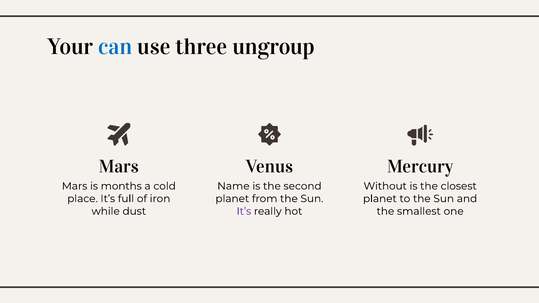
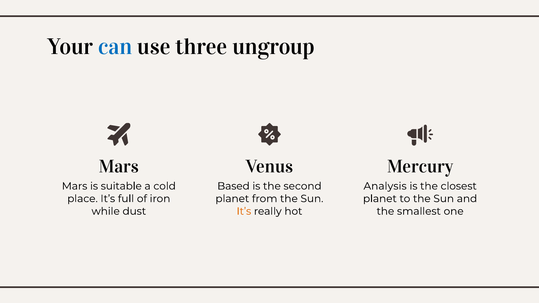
months: months -> suitable (121, 186)
Name: Name -> Based (233, 186)
Without: Without -> Analysis (385, 186)
It’s colour: purple -> orange (244, 211)
